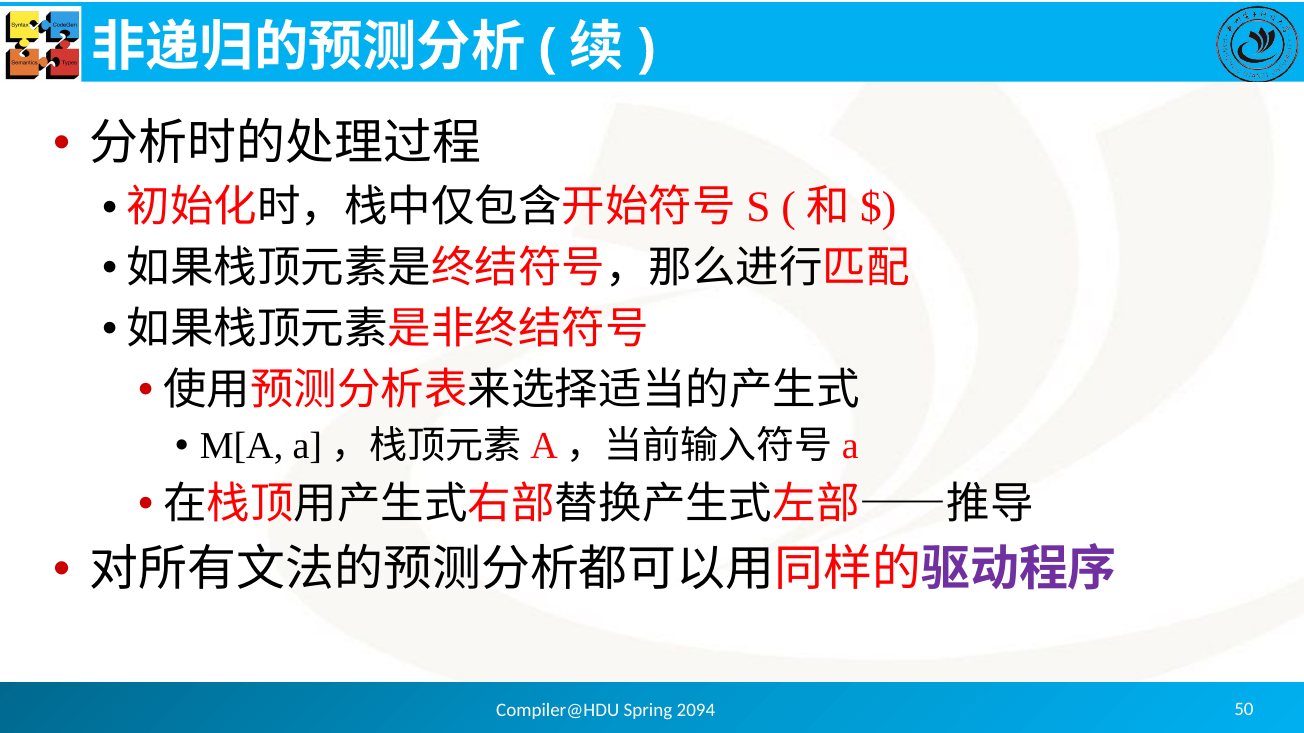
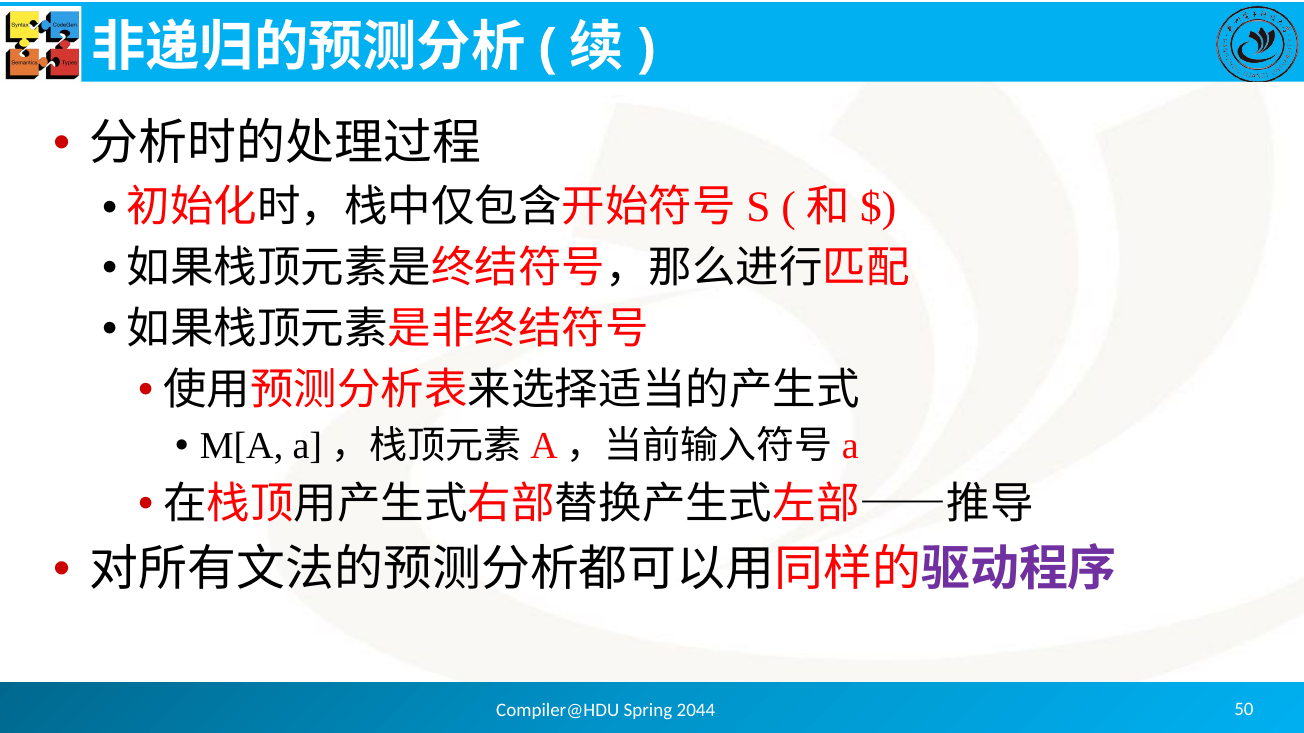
2094: 2094 -> 2044 (696, 710)
